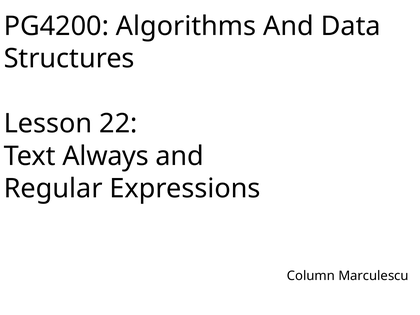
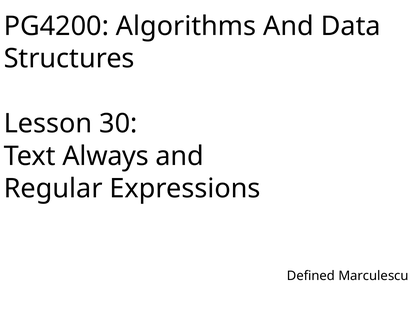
22: 22 -> 30 (118, 124)
Column: Column -> Defined (311, 276)
